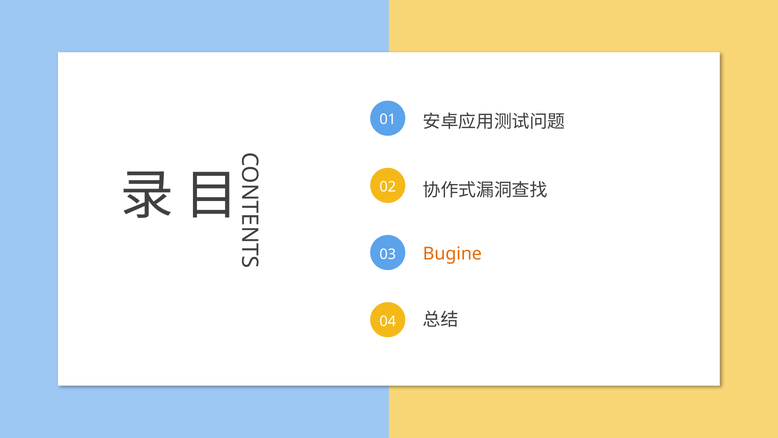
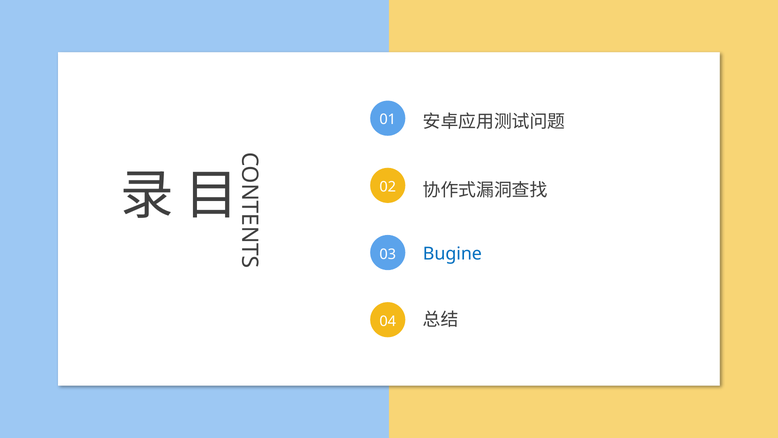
Bugine colour: orange -> blue (452, 254)
